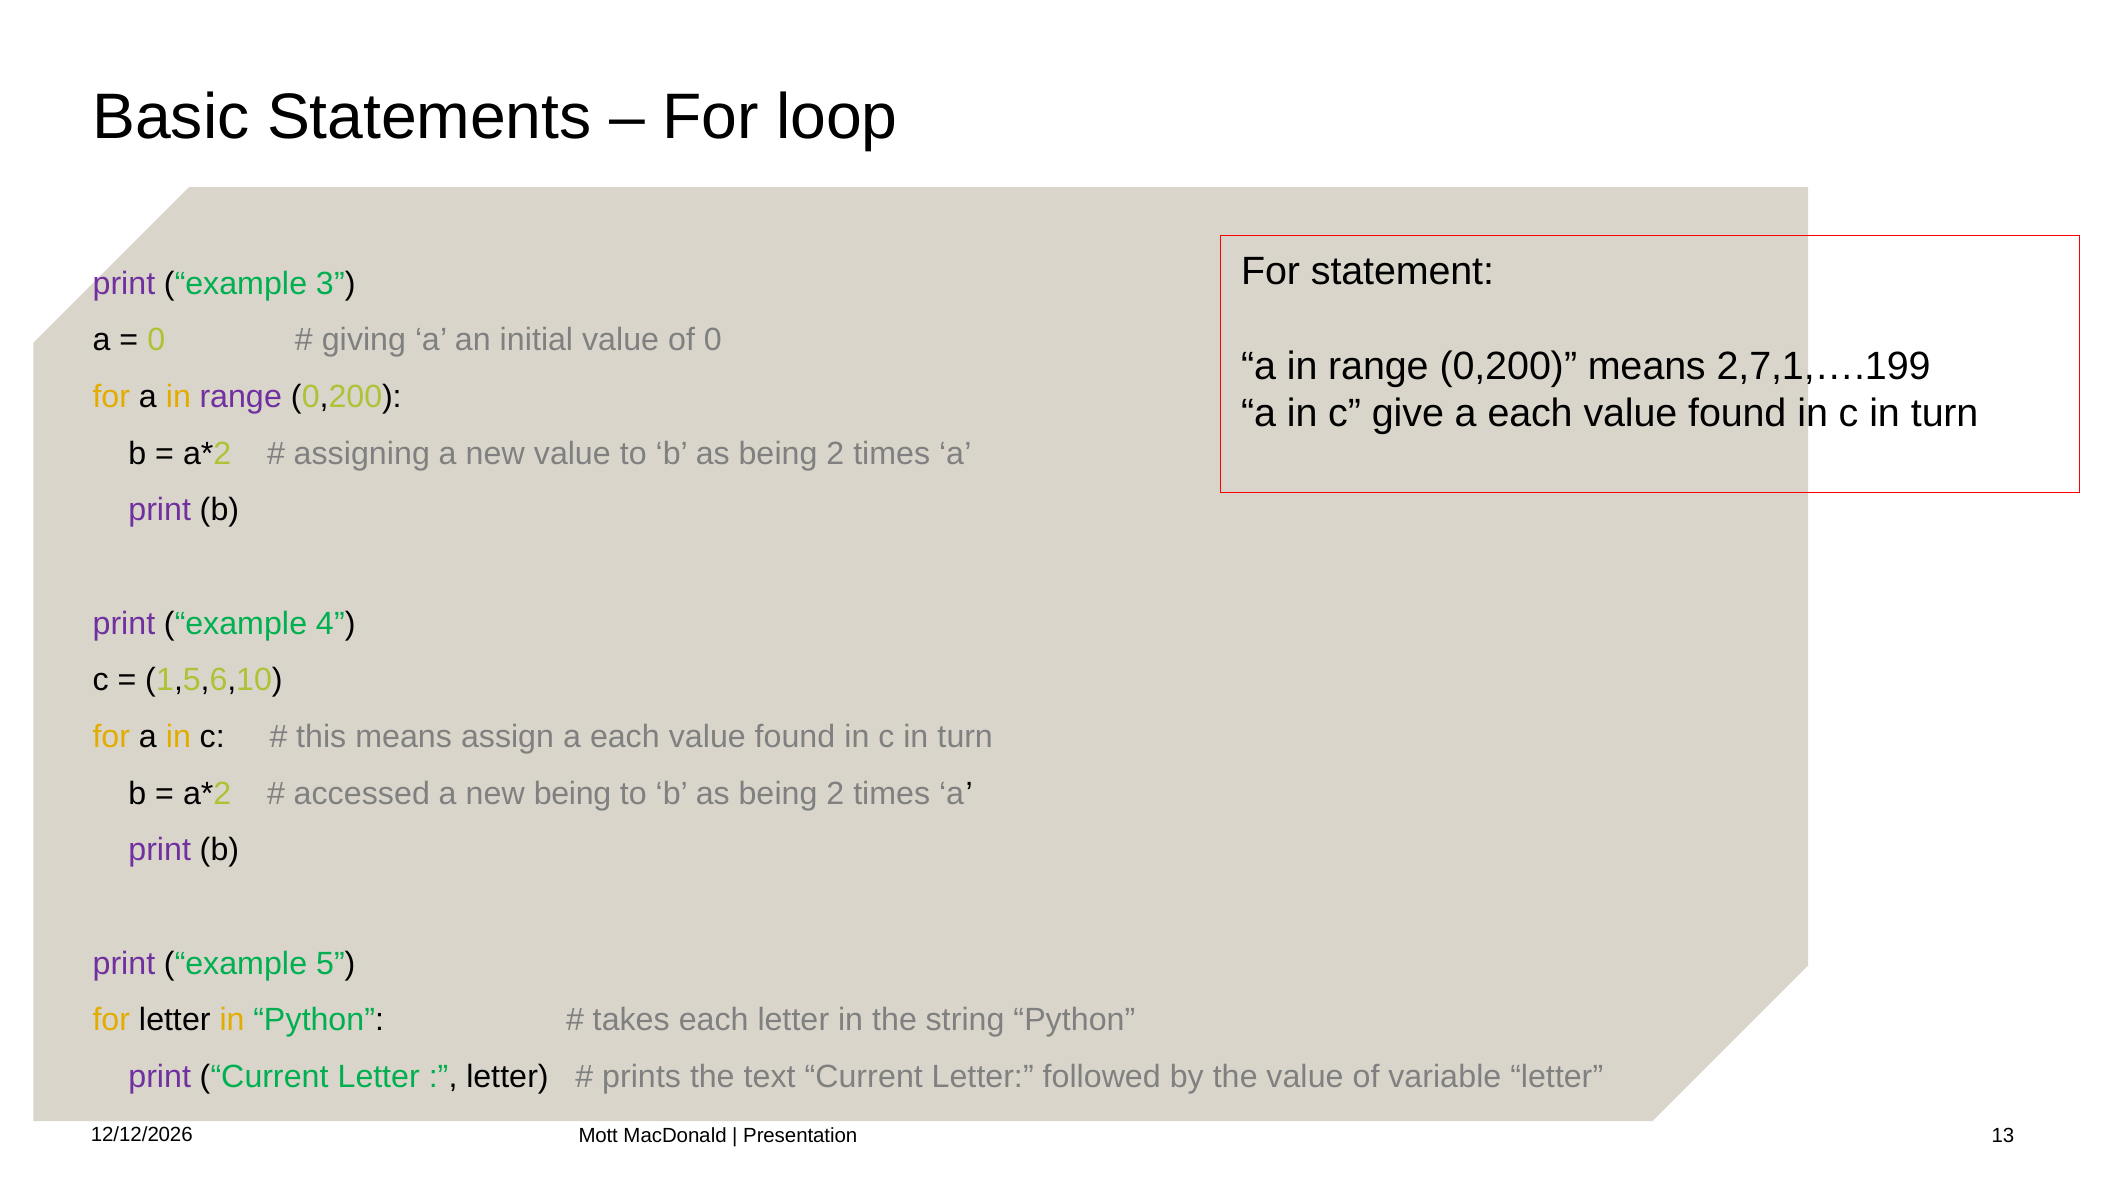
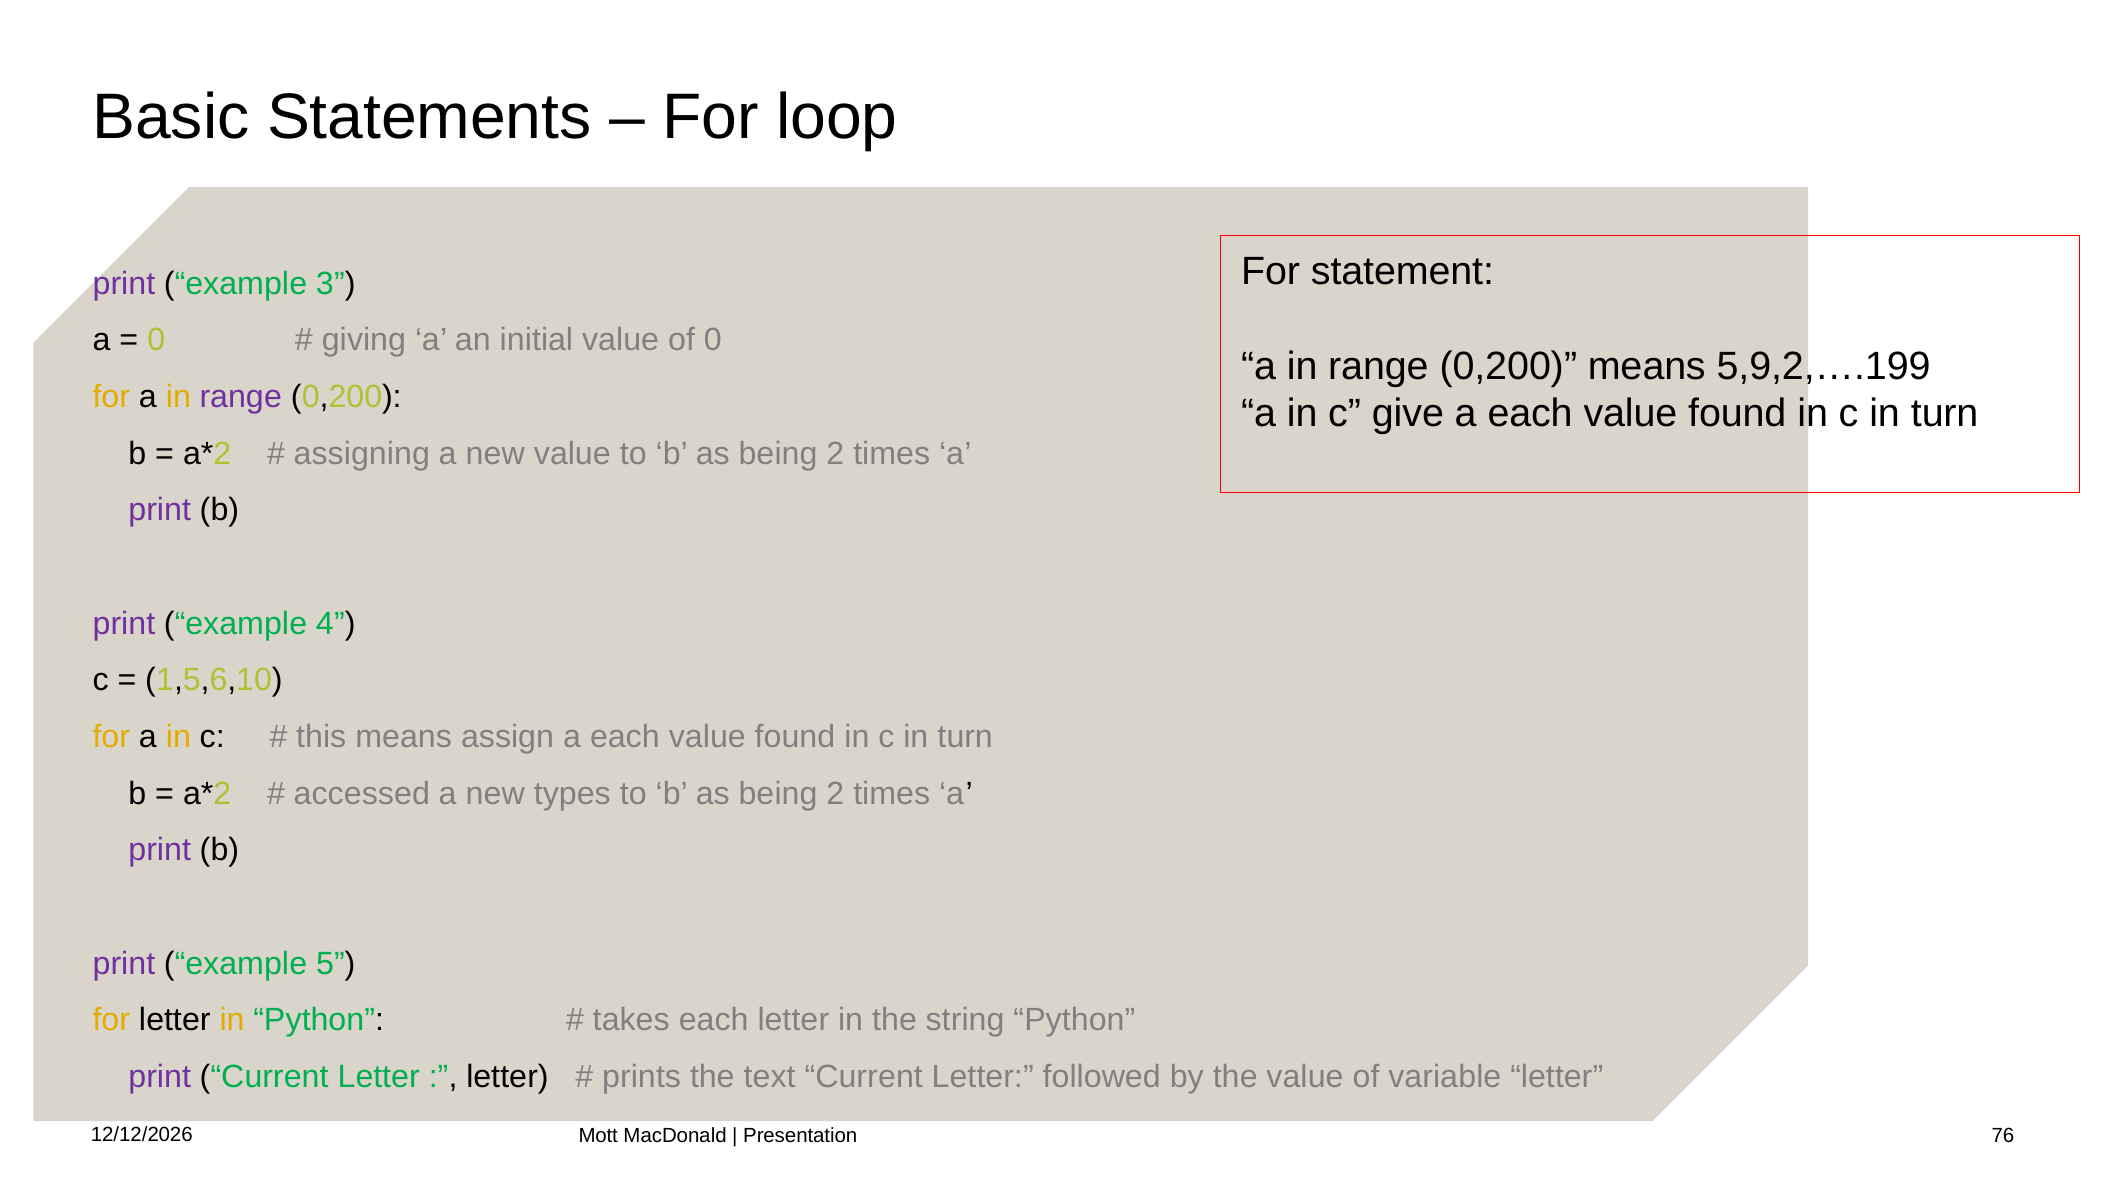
2,7,1,….199: 2,7,1,….199 -> 5,9,2,….199 (1824, 367)
new being: being -> types (572, 794)
13: 13 -> 76 (2003, 1136)
